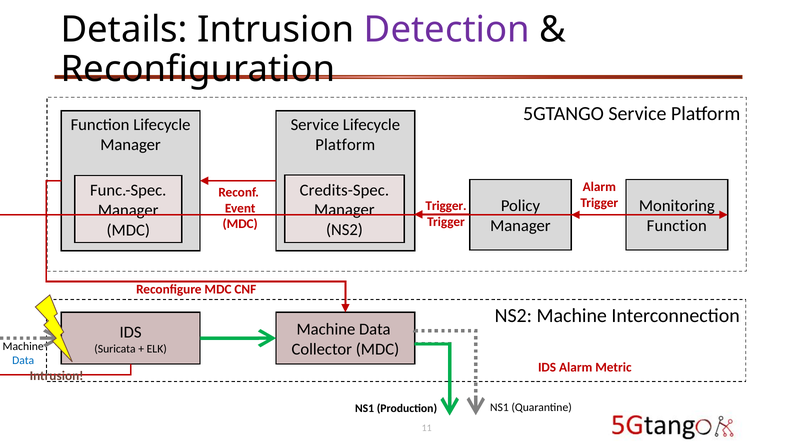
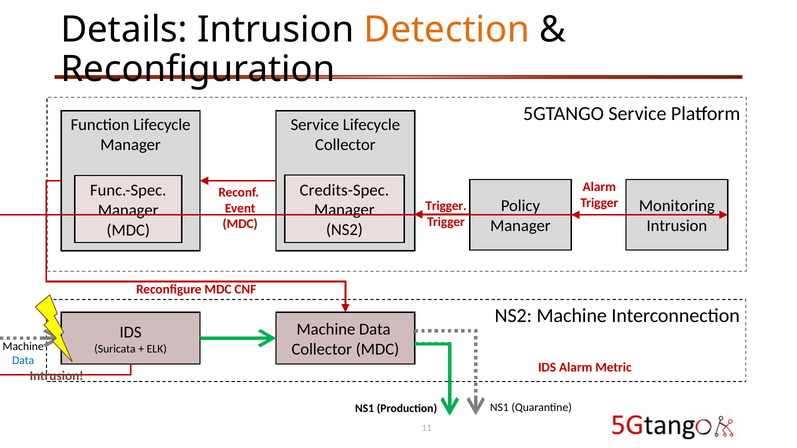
Detection colour: purple -> orange (447, 30)
Platform: Platform -> Collector (345, 145)
Function: Function -> Intrusion (677, 226)
